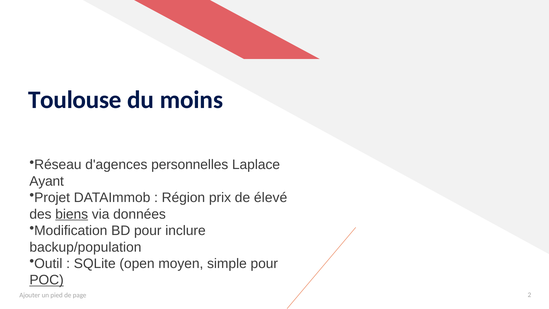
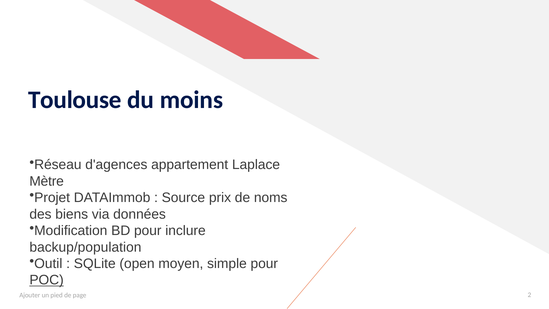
personnelles: personnelles -> appartement (190, 165)
Ayant: Ayant -> Mètre (47, 181)
Région: Région -> Source (183, 198)
élevé: élevé -> noms (271, 198)
biens underline: present -> none (72, 214)
